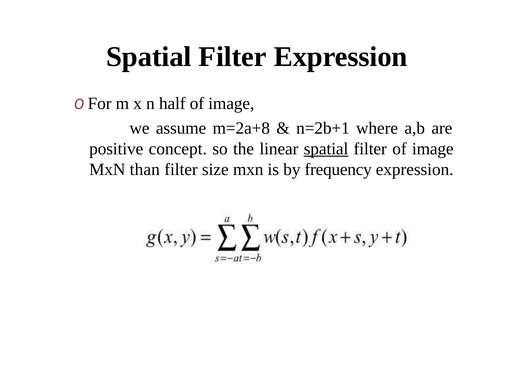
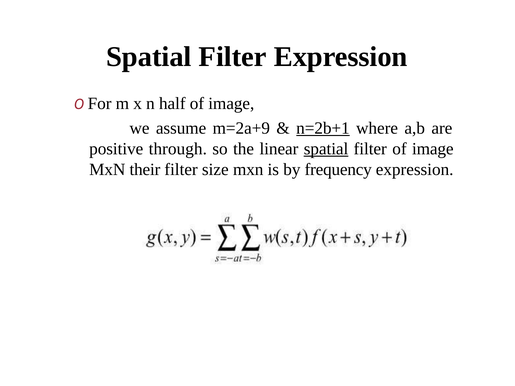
m=2a+8: m=2a+8 -> m=2a+9 (241, 128)
n=2b+1 underline: none -> present (323, 128)
concept: concept -> through (178, 149)
than: than -> their (145, 170)
